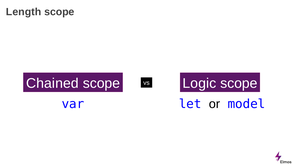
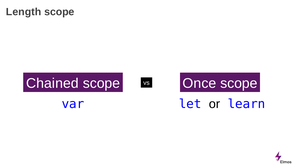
Logic: Logic -> Once (199, 83)
model: model -> learn (246, 104)
